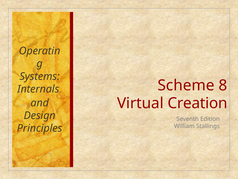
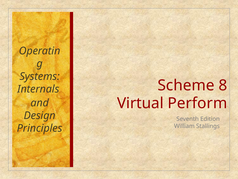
Creation: Creation -> Perform (197, 103)
